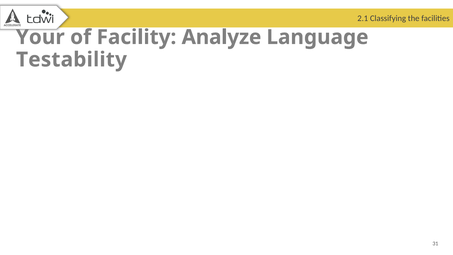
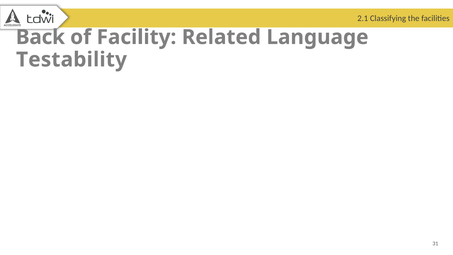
Your: Your -> Back (40, 37)
Analyze: Analyze -> Related (221, 37)
